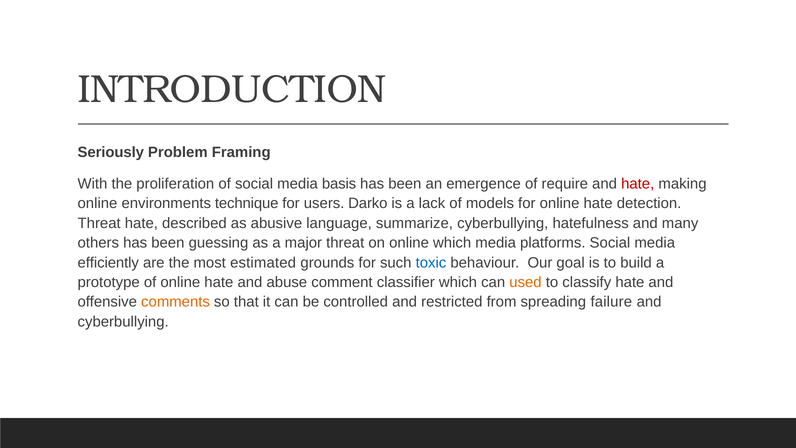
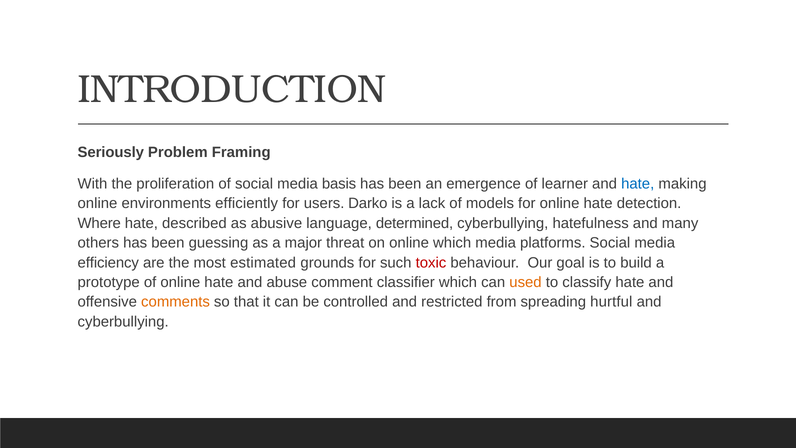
require: require -> learner (565, 184)
hate colour: red -> blue (638, 184)
technique: technique -> efficiently (247, 203)
Threat: Threat -> Where (99, 223)
summarize: summarize -> determined (415, 223)
efficiently: efficiently -> efficiency (108, 262)
toxic colour: blue -> red (431, 262)
failure: failure -> hurtful (611, 302)
